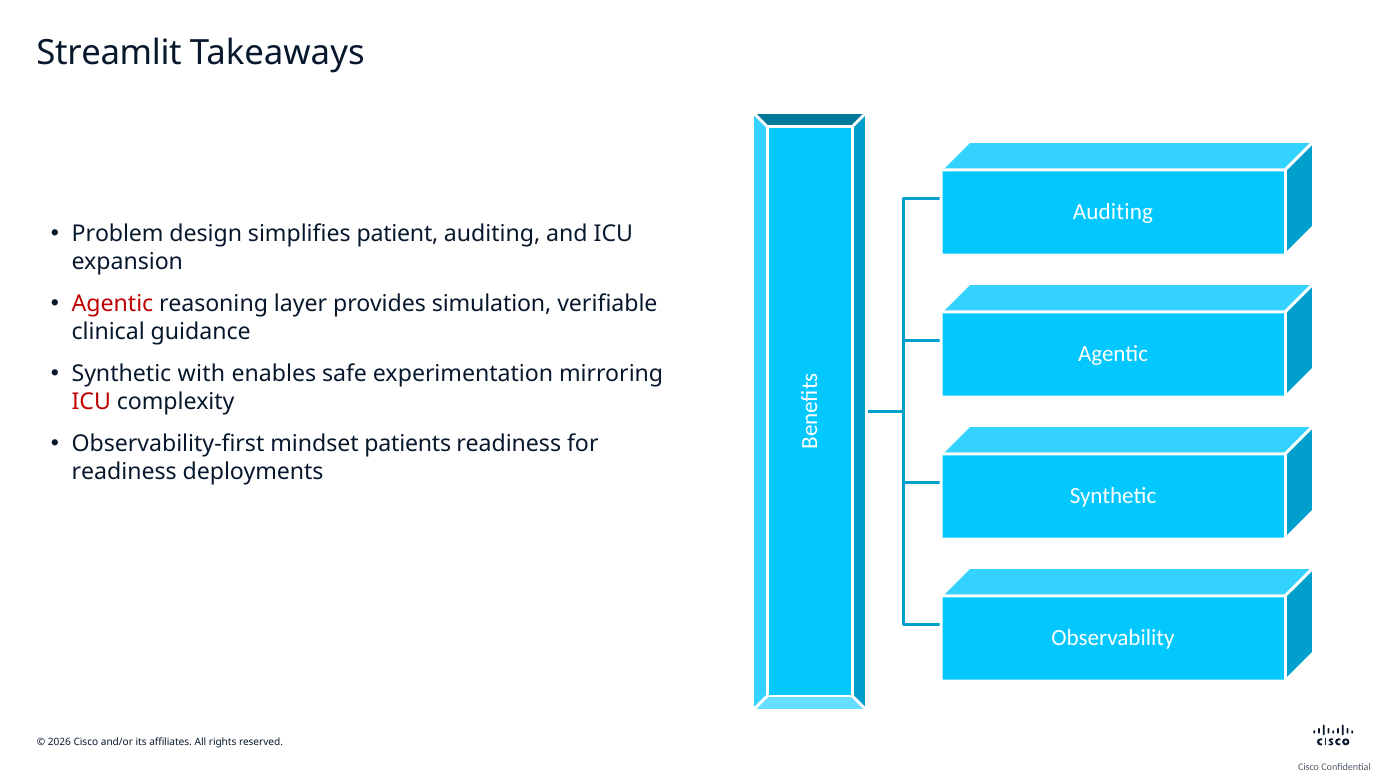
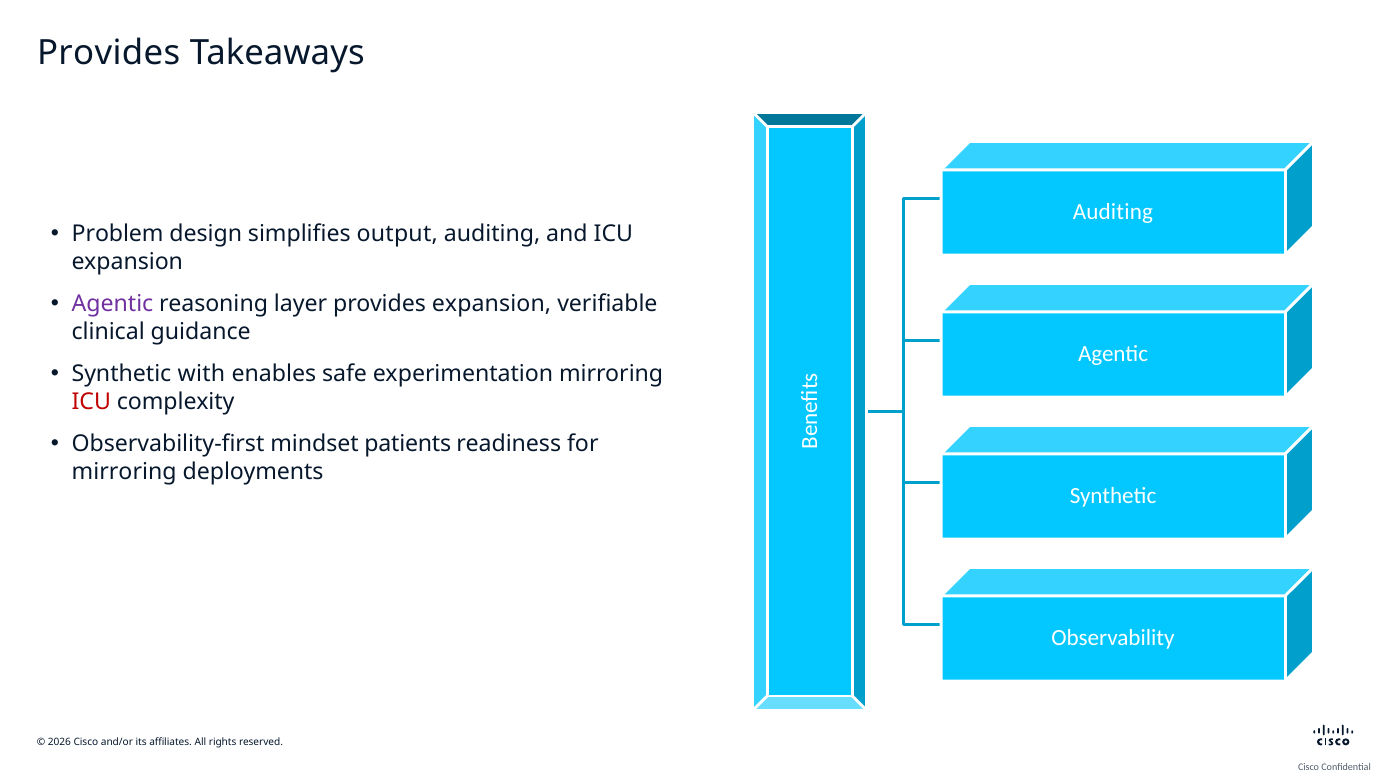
Streamlit: Streamlit -> Provides (109, 53)
patient: patient -> output (397, 234)
Agentic colour: red -> purple (112, 304)
provides simulation: simulation -> expansion (491, 304)
readiness: readiness -> mirroring (124, 472)
